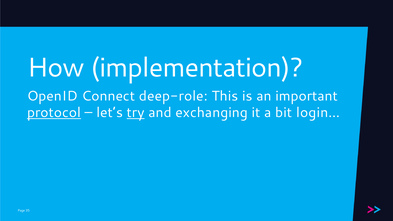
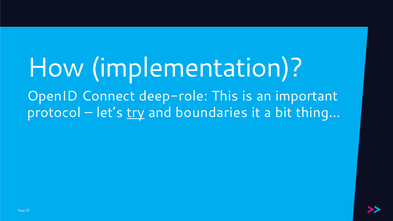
protocol underline: present -> none (54, 113)
exchanging: exchanging -> boundaries (212, 113)
login…: login… -> thing… (318, 113)
